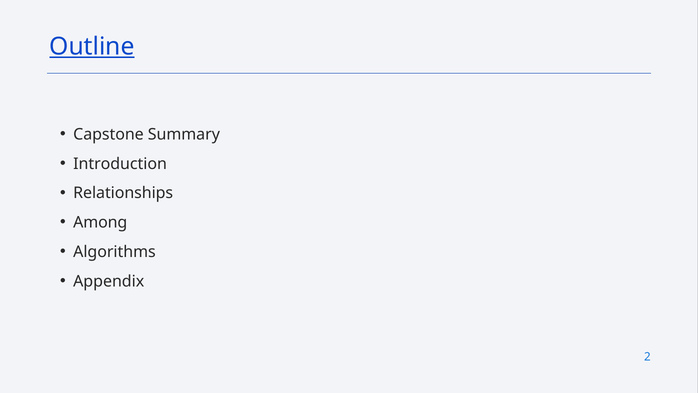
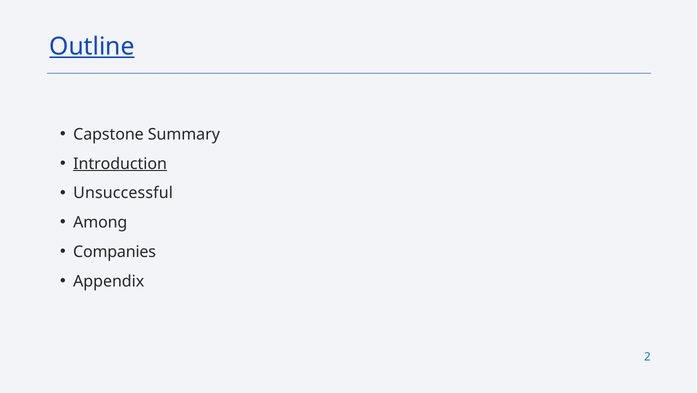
Introduction underline: none -> present (120, 164)
Relationships: Relationships -> Unsuccessful (123, 193)
Algorithms: Algorithms -> Companies (115, 252)
